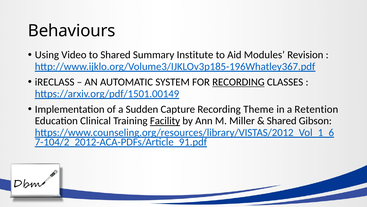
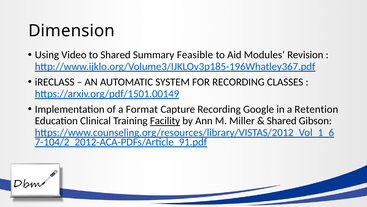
Behaviours: Behaviours -> Dimension (72, 31)
Institute: Institute -> Feasible (195, 55)
RECORDING underline: present -> none (238, 82)
Sudden: Sudden -> Format (142, 109)
Theme: Theme -> Google (259, 109)
